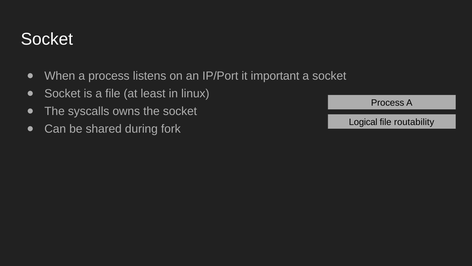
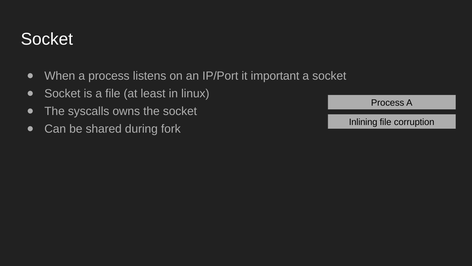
Logical: Logical -> Inlining (363, 122)
routability: routability -> corruption (414, 122)
